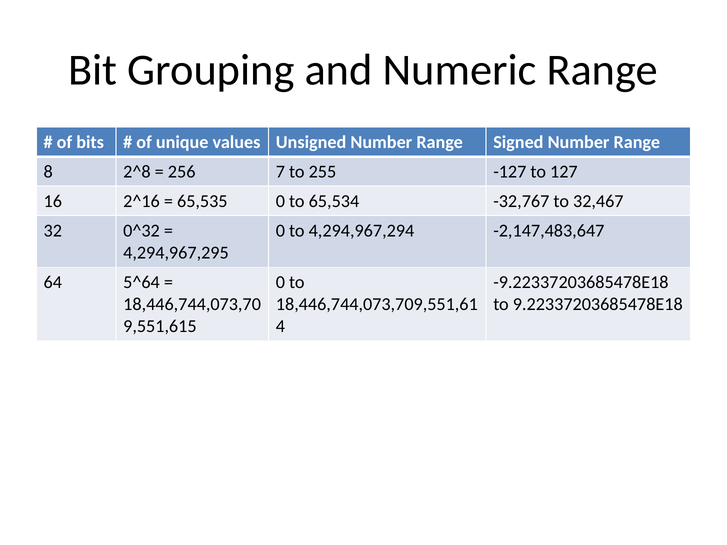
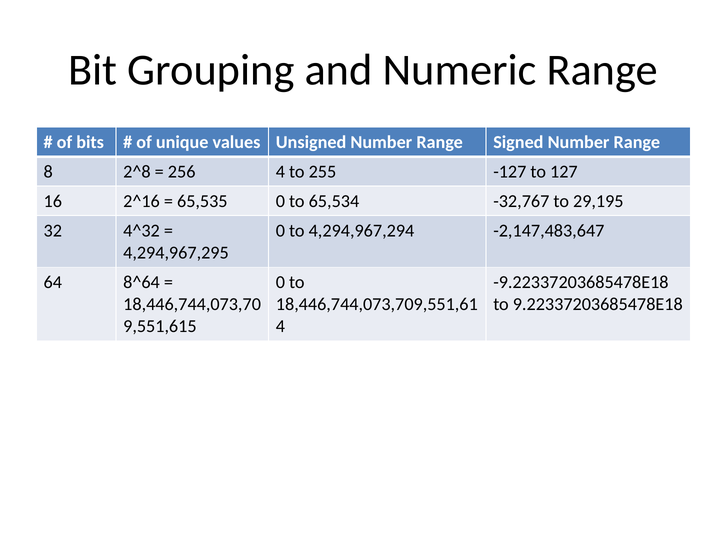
256 7: 7 -> 4 (280, 172)
32,467: 32,467 -> 29,195 (598, 201)
0^32: 0^32 -> 4^32 (142, 231)
5^64: 5^64 -> 8^64 (142, 282)
